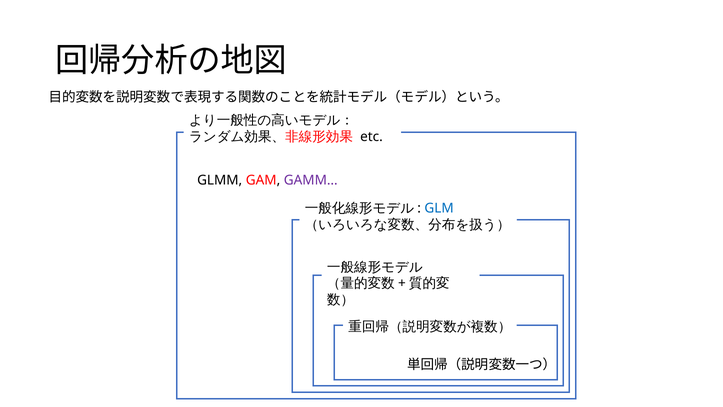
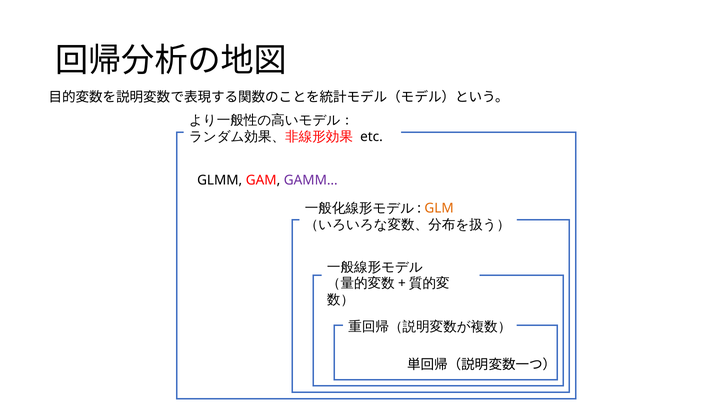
GLM colour: blue -> orange (439, 208)
